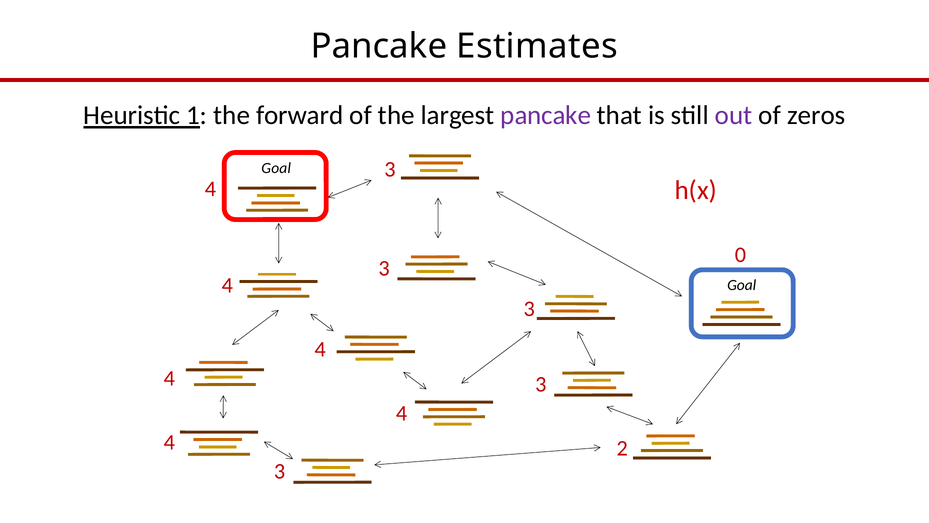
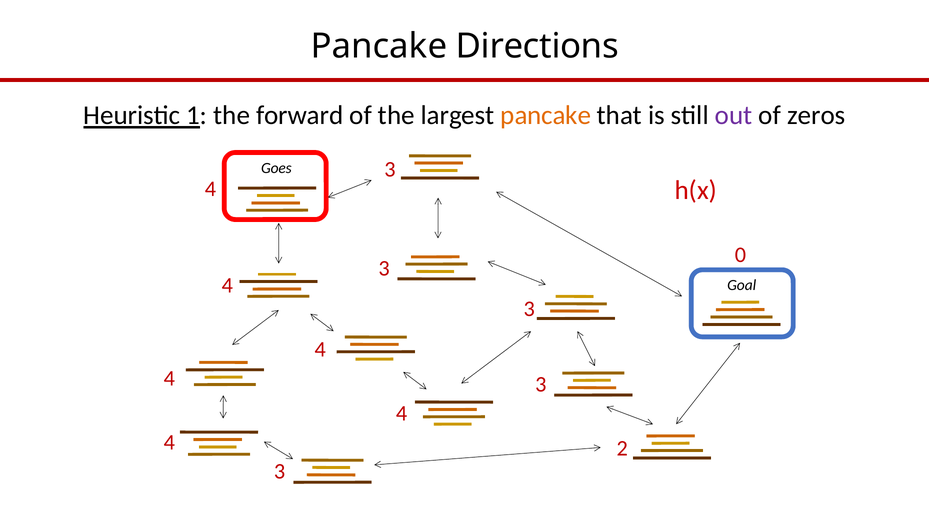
Estimates: Estimates -> Directions (537, 46)
pancake colour: purple -> orange (546, 115)
Goal: Goal -> Goes (276, 168)
